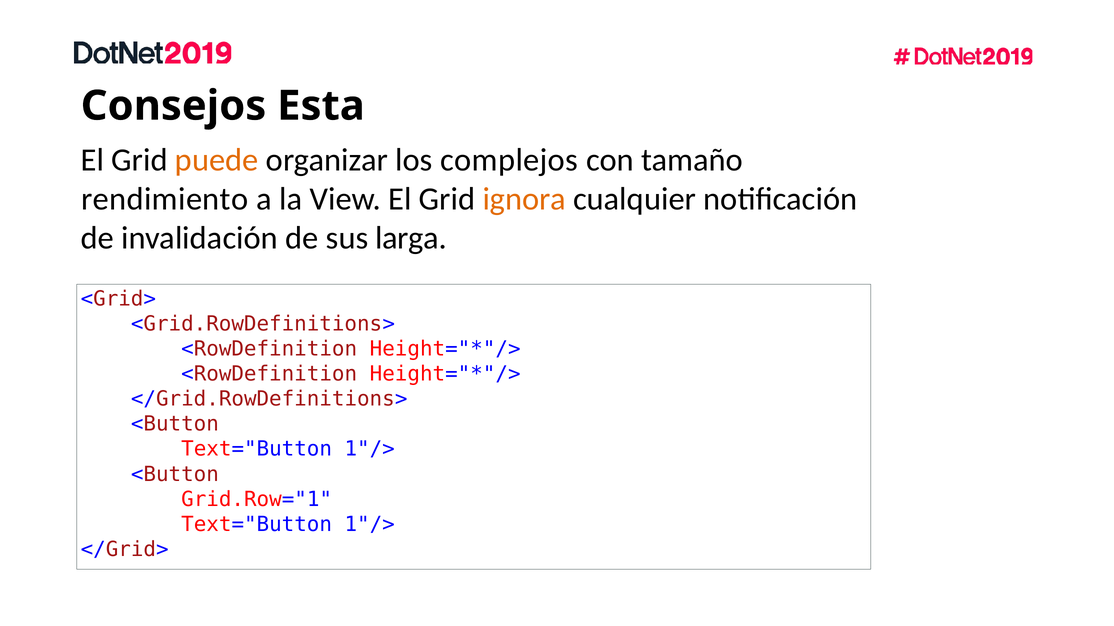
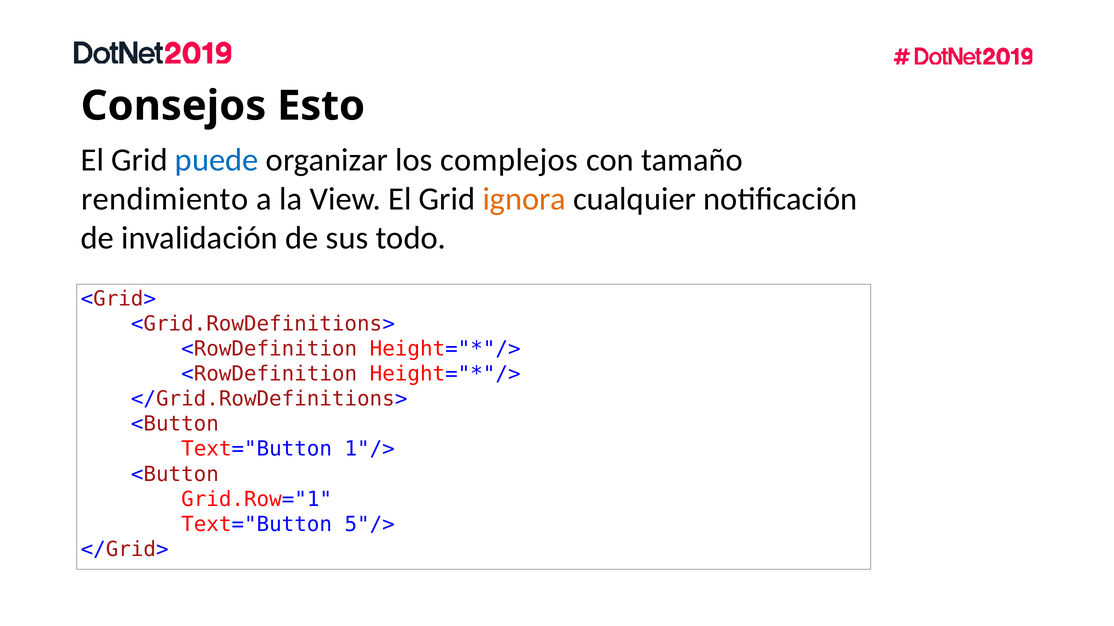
Esta: Esta -> Esto (321, 106)
puede colour: orange -> blue (217, 160)
larga: larga -> todo (411, 238)
1"/>: 1"/> -> 5"/> (370, 525)
